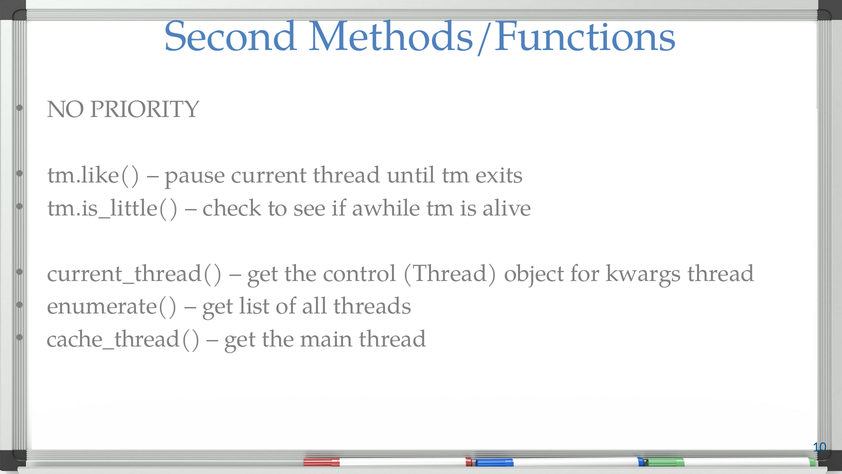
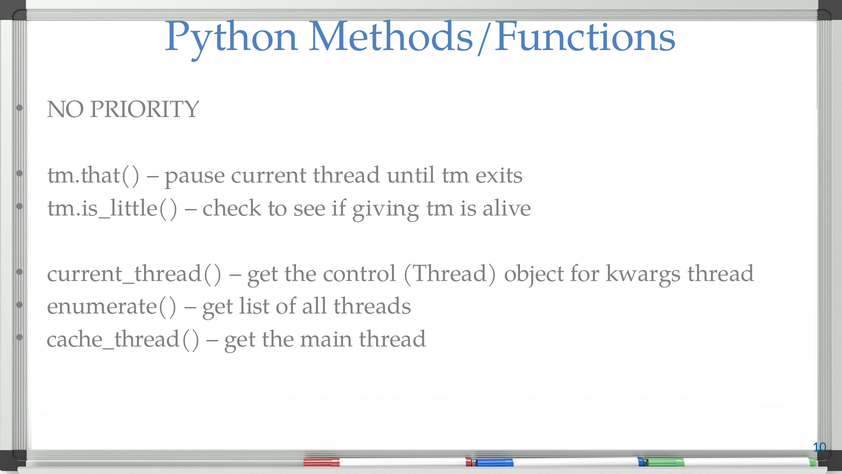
Second: Second -> Python (232, 36)
tm.like(: tm.like( -> tm.that( (94, 175)
awhile: awhile -> giving (386, 208)
